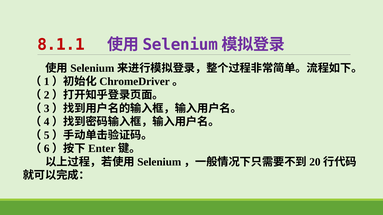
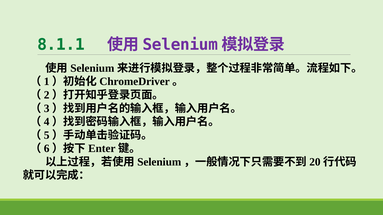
8.1.1 colour: red -> green (61, 45)
